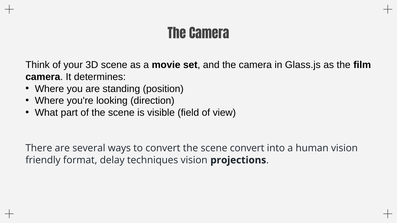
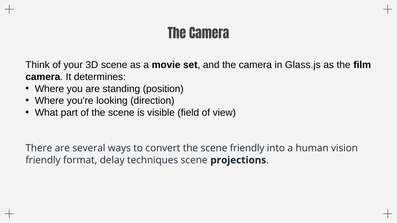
scene convert: convert -> friendly (247, 148)
techniques vision: vision -> scene (194, 160)
